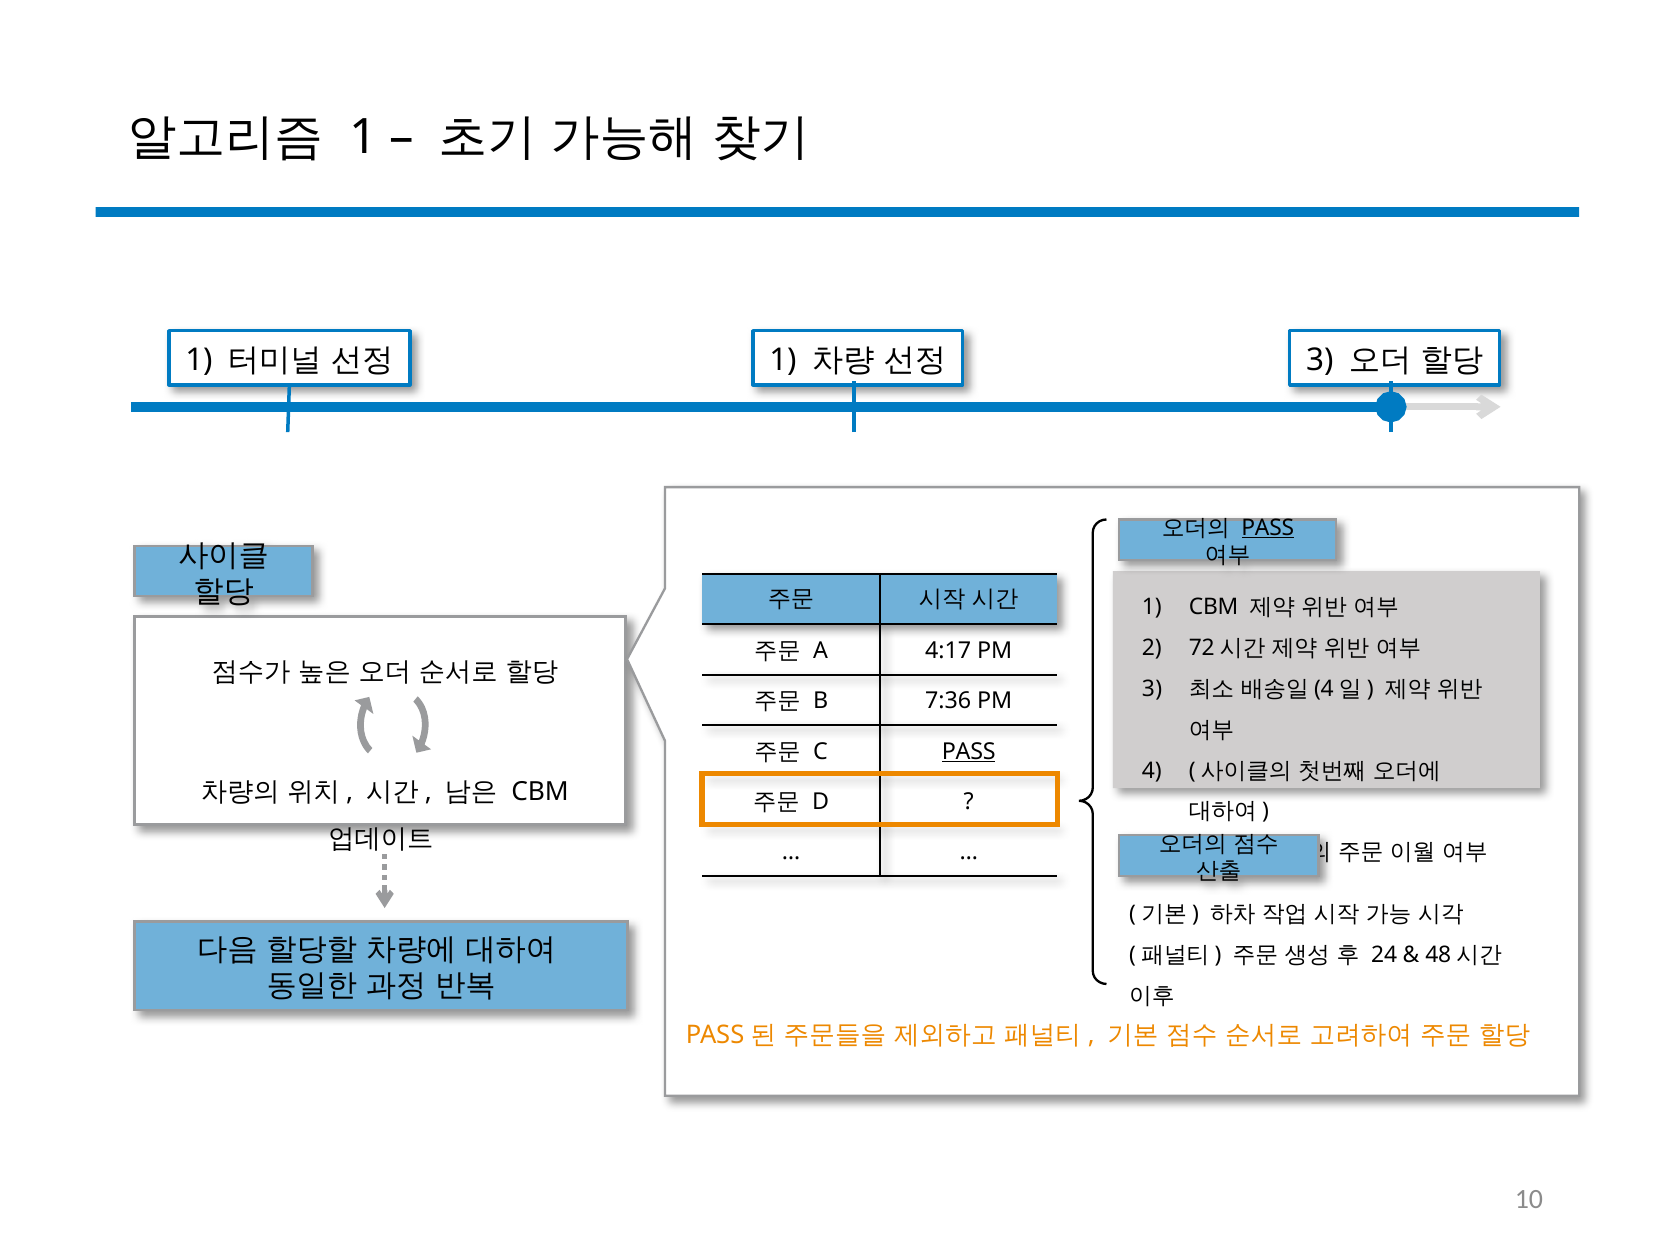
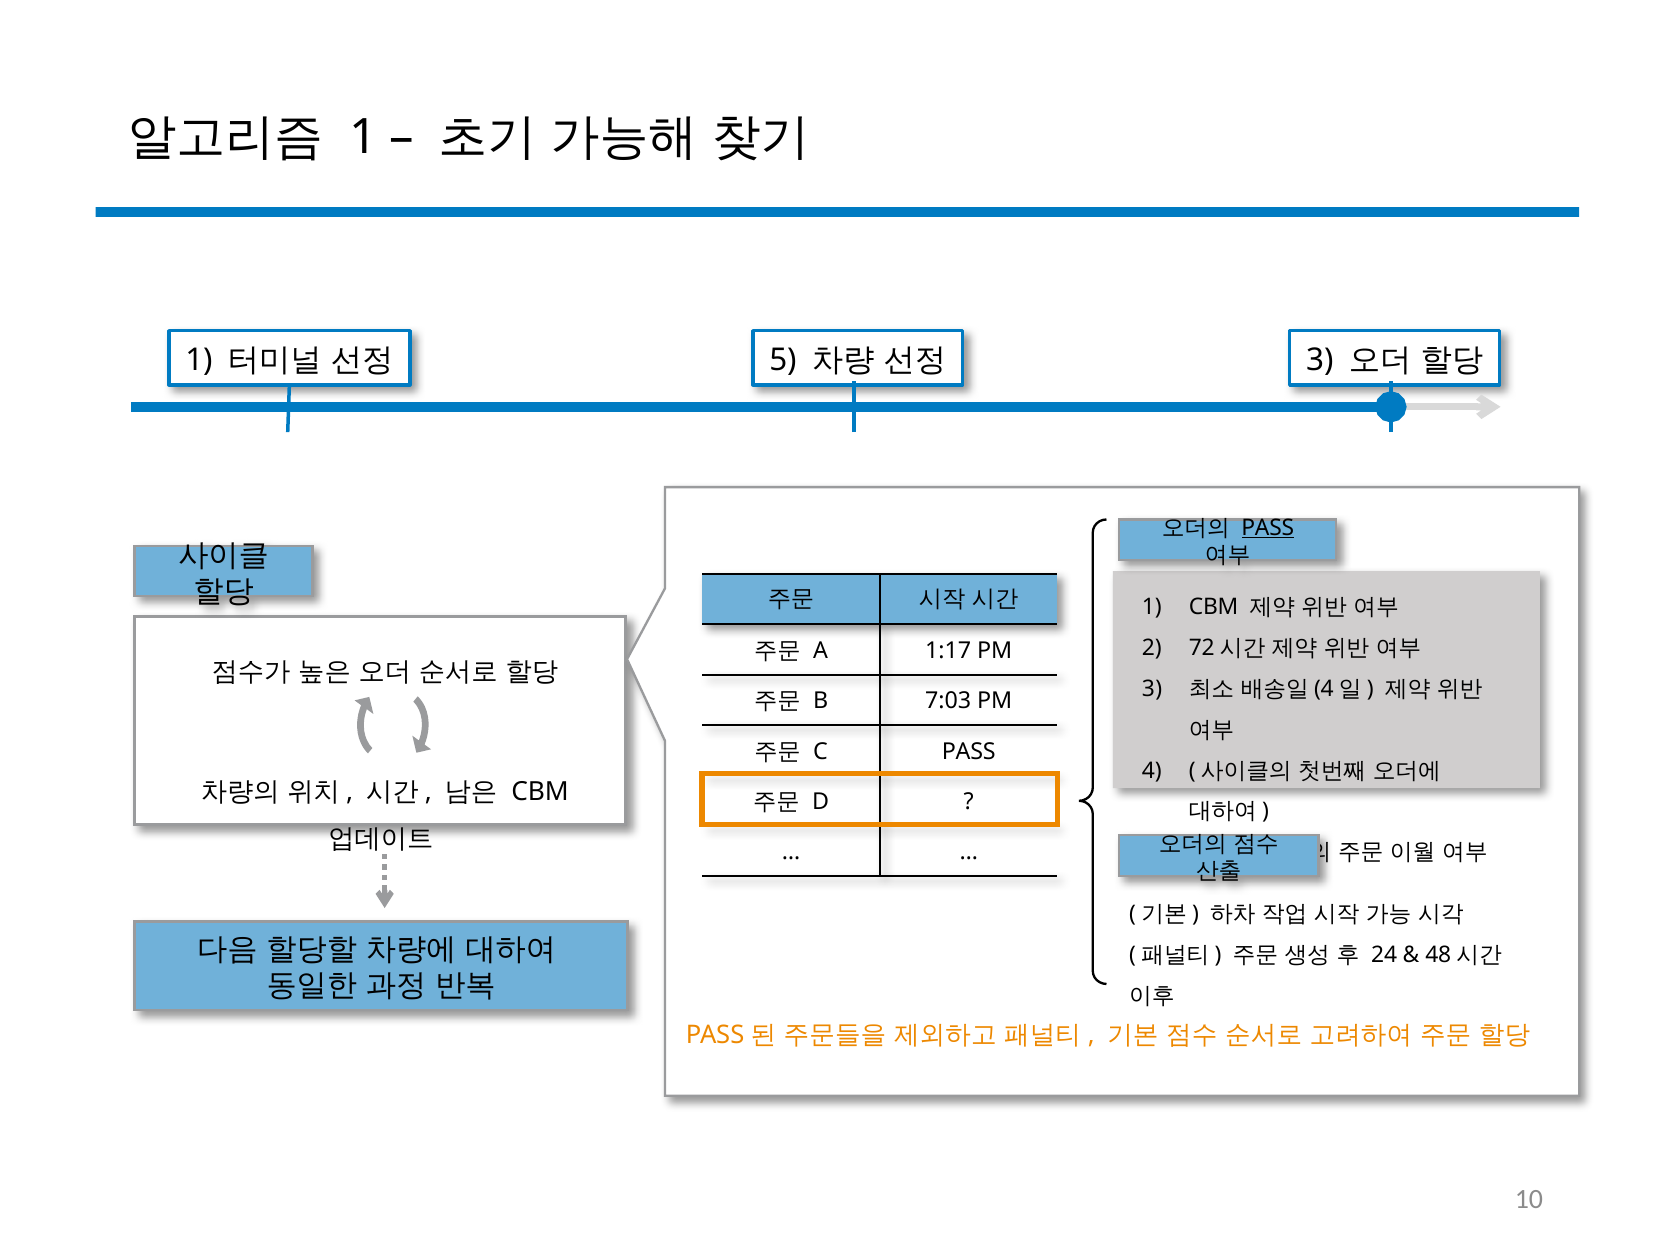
1: 1 -> 5 (783, 360)
4:17: 4:17 -> 1:17 (948, 651)
7:36: 7:36 -> 7:03 (948, 701)
PASS underline: present -> none (969, 752)
